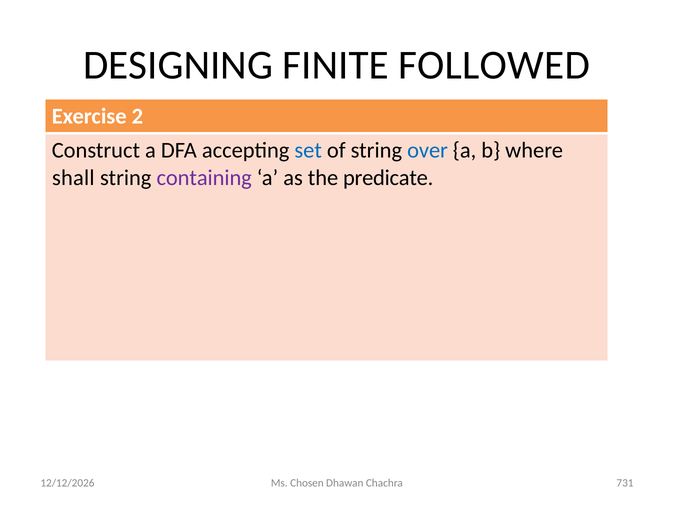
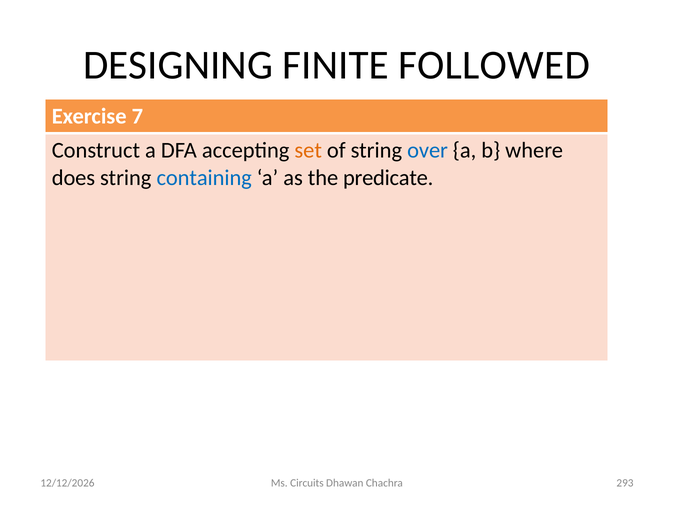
2: 2 -> 7 (137, 116)
set colour: blue -> orange (308, 150)
shall: shall -> does (73, 178)
containing colour: purple -> blue (204, 178)
Chosen: Chosen -> Circuits (307, 483)
731: 731 -> 293 (625, 483)
